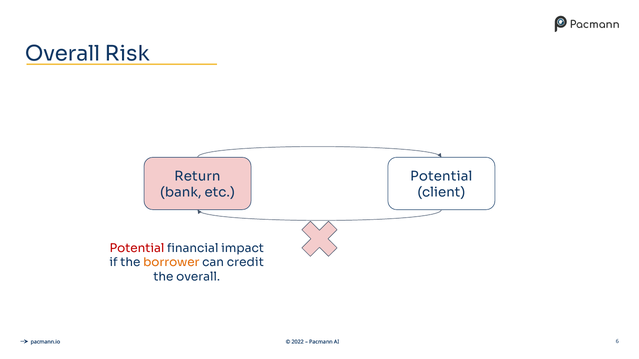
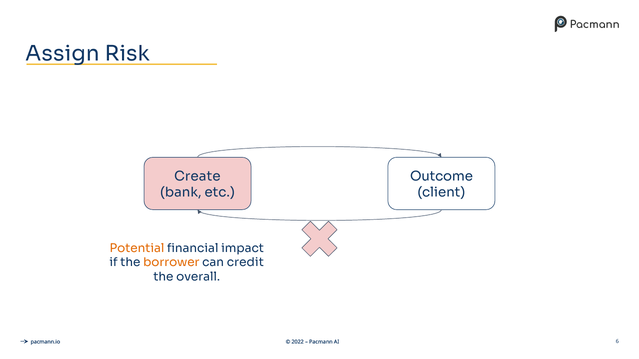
Overall: Overall -> Assign (62, 54)
Return: Return -> Create (197, 177)
Potential: Potential -> Outcome (441, 177)
Potential colour: red -> orange (137, 248)
